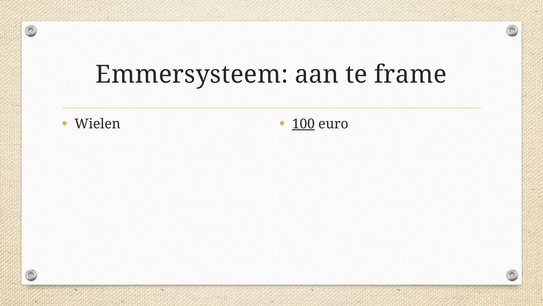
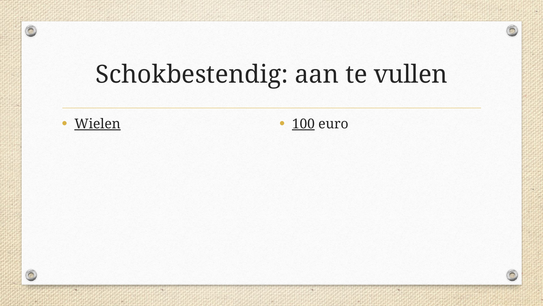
Emmersysteem: Emmersysteem -> Schokbestendig (192, 75)
frame: frame -> vullen (411, 75)
Wielen underline: none -> present (98, 124)
